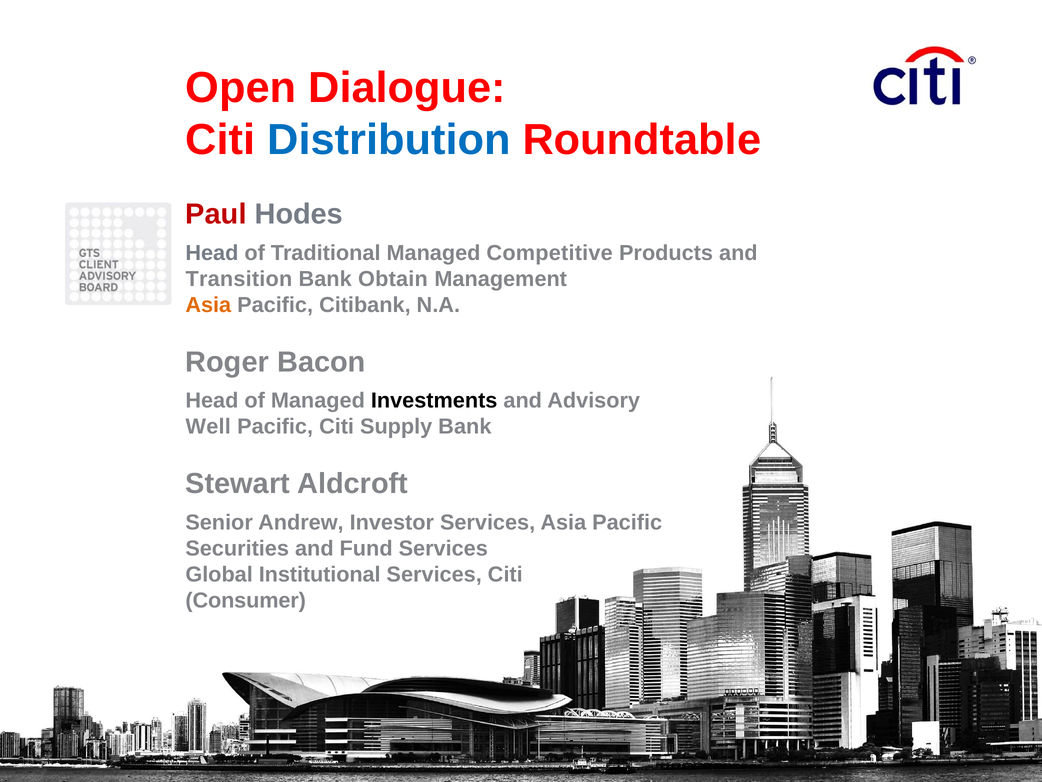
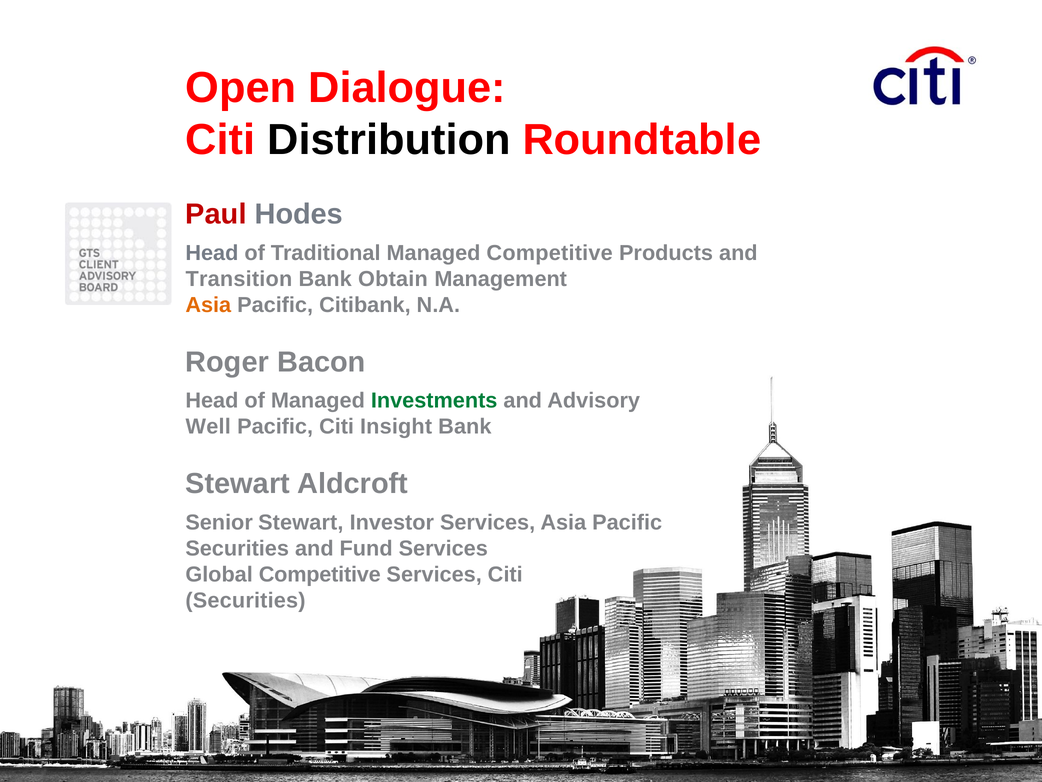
Distribution colour: blue -> black (389, 140)
Investments colour: black -> green (434, 400)
Supply: Supply -> Insight (396, 427)
Senior Andrew: Andrew -> Stewart (301, 522)
Global Institutional: Institutional -> Competitive (320, 574)
Consumer: Consumer -> Securities (245, 600)
